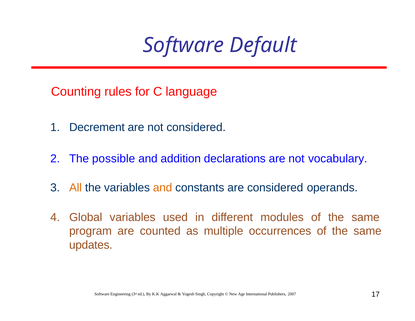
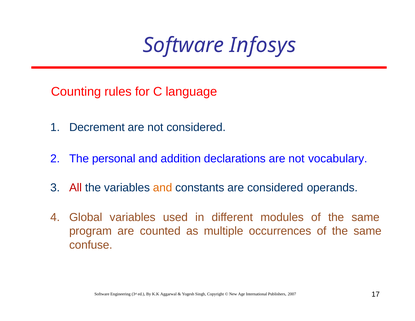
Default: Default -> Infosys (263, 45)
possible: possible -> personal (114, 159)
All colour: orange -> red (76, 188)
updates: updates -> confuse (91, 245)
